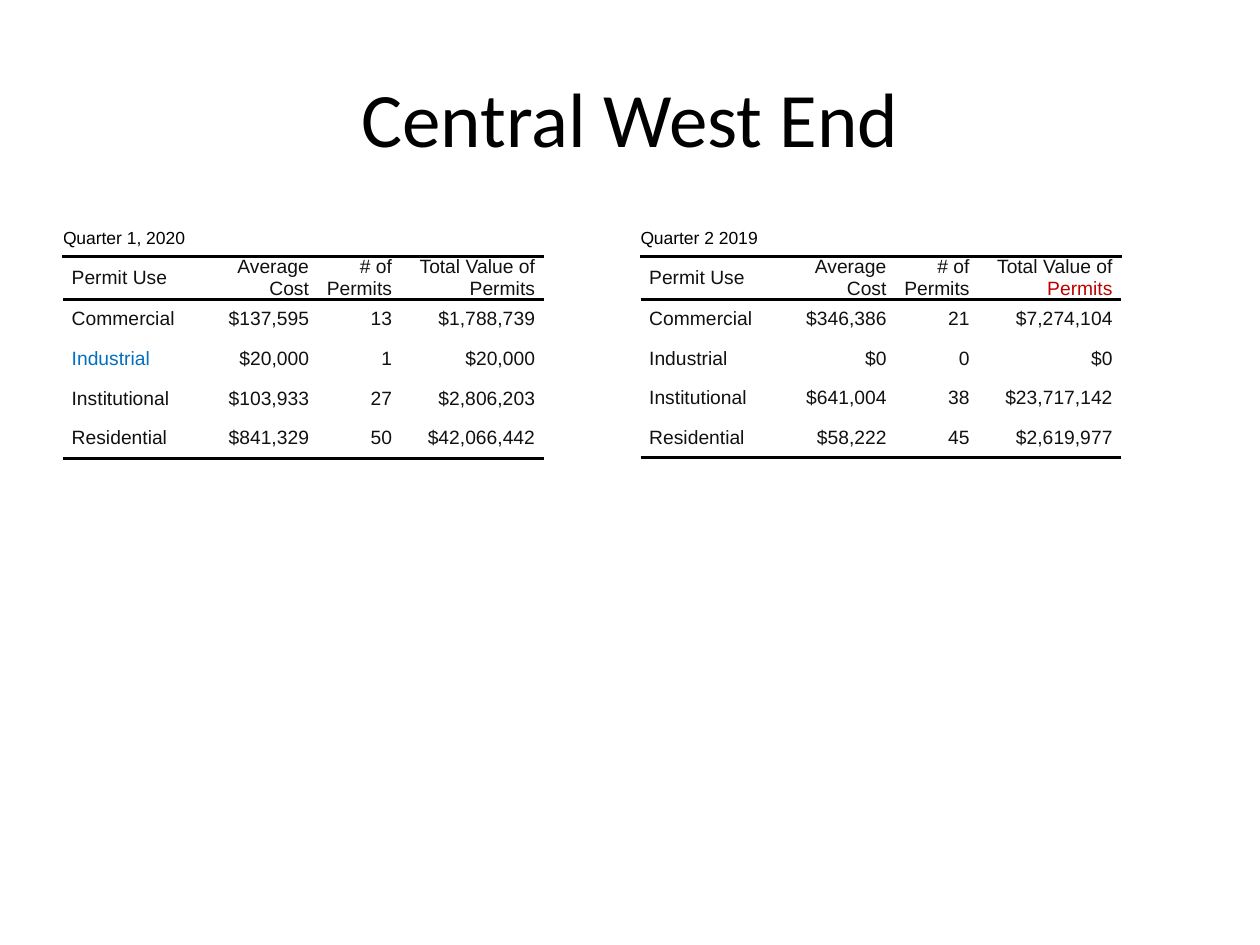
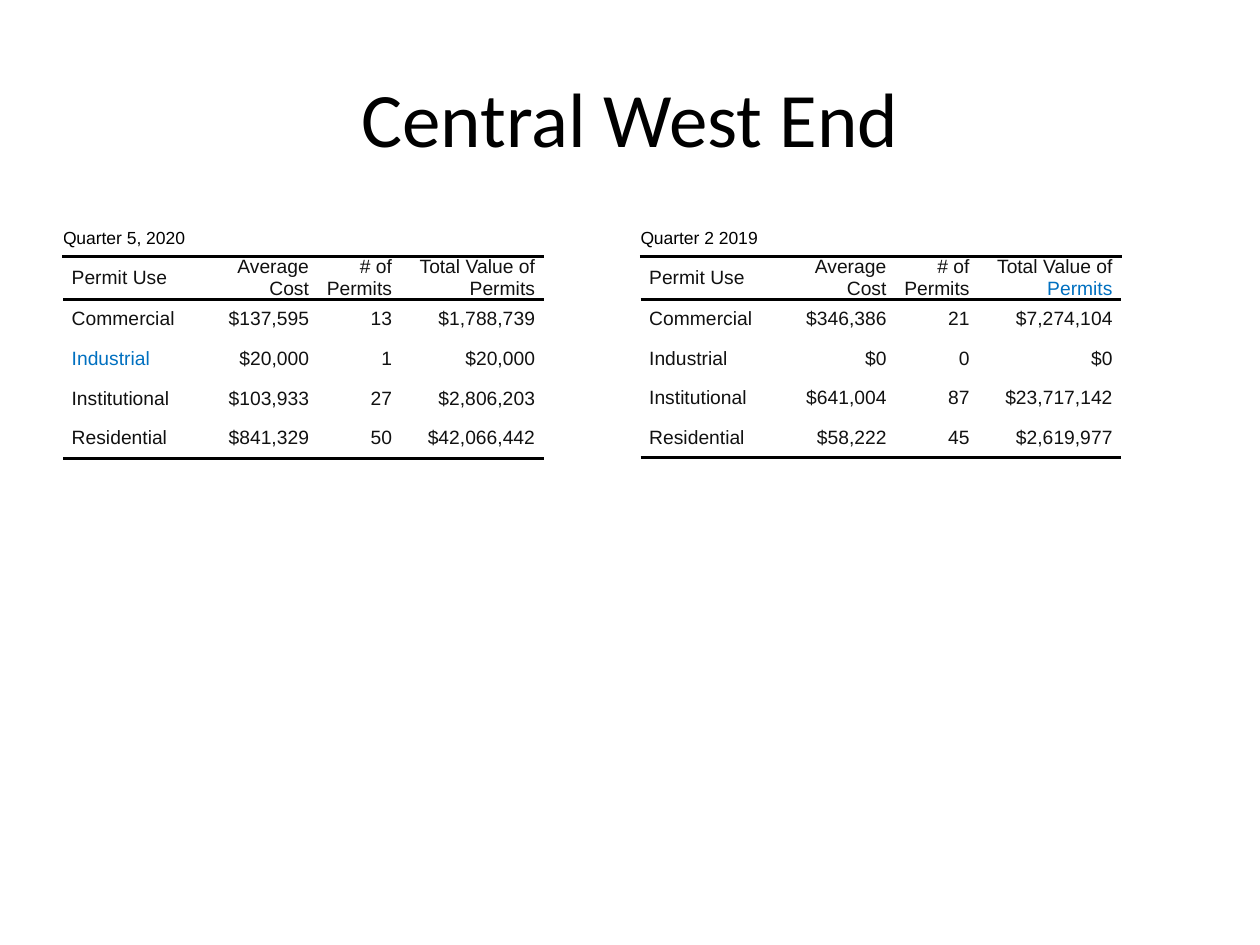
Quarter 1: 1 -> 5 (134, 239)
Permits colour: red -> blue (1080, 289)
38: 38 -> 87 (959, 398)
